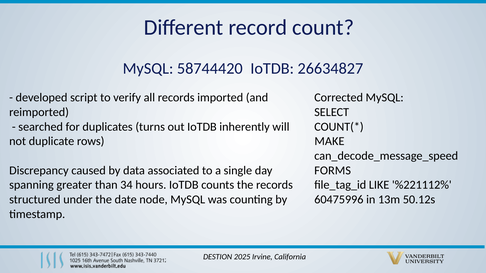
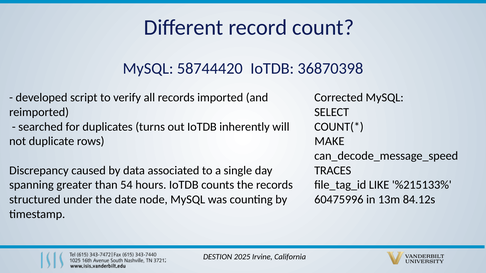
26634827: 26634827 -> 36870398 (330, 68)
FORMS: FORMS -> TRACES (333, 171)
34: 34 -> 54 (126, 185)
%221112%: %221112% -> %215133% (422, 185)
50.12s: 50.12s -> 84.12s (419, 200)
